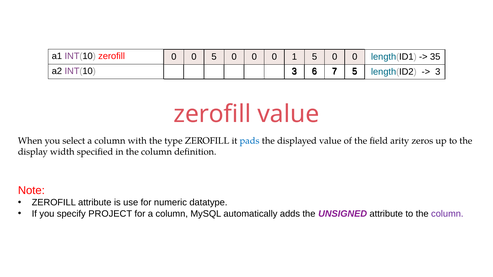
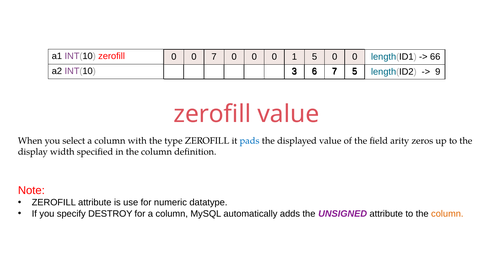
0 5: 5 -> 7 (214, 57)
35: 35 -> 66 (435, 57)
3: 3 -> 9 (438, 72)
PROJECT: PROJECT -> DESTROY (110, 214)
column colour: purple -> orange (447, 214)
